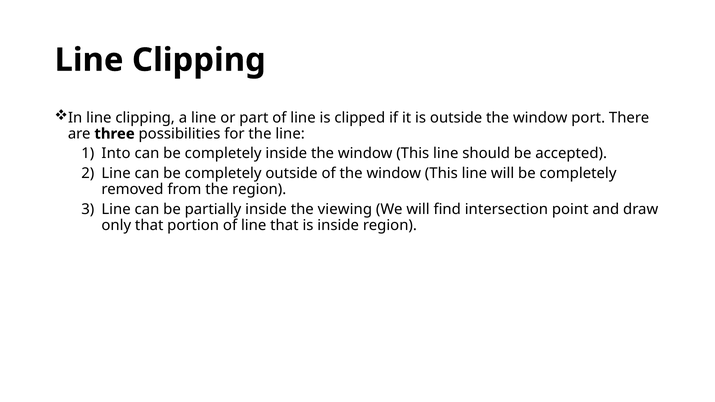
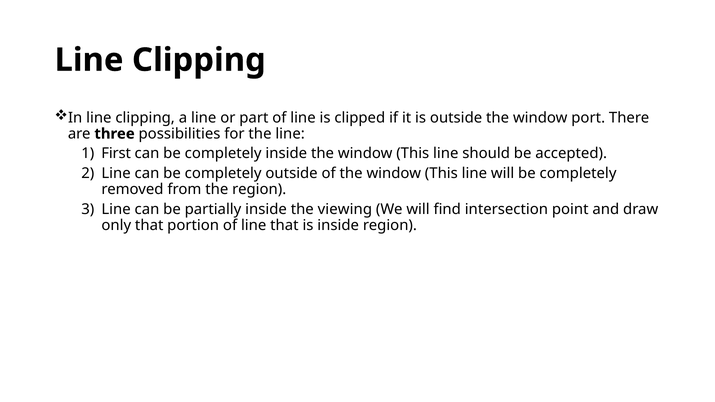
Into: Into -> First (116, 154)
